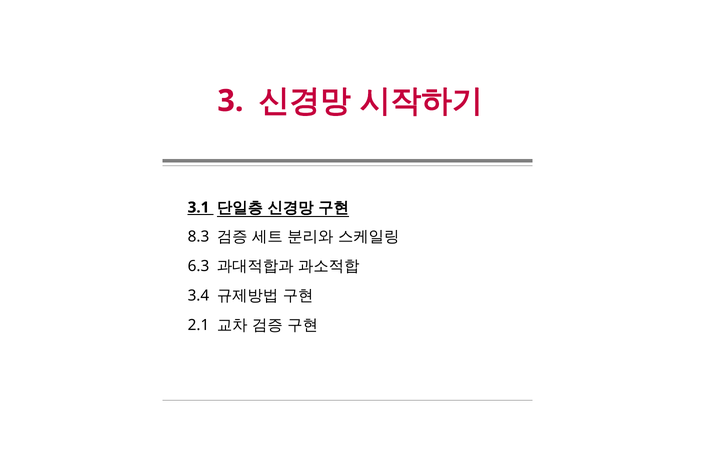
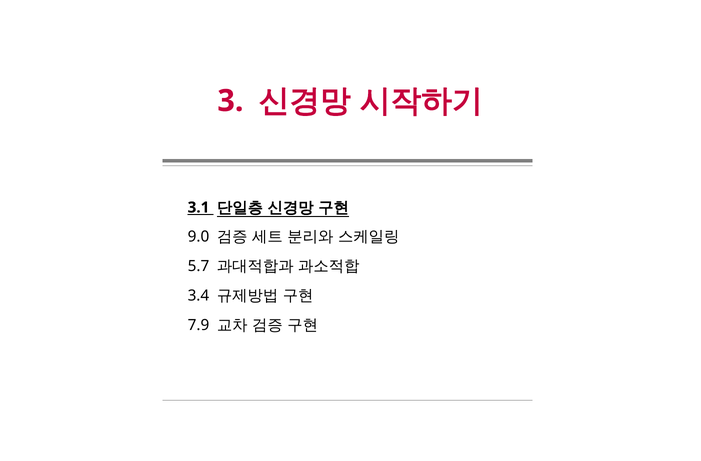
8.3: 8.3 -> 9.0 (198, 237)
6.3: 6.3 -> 5.7 (198, 266)
2.1: 2.1 -> 7.9 (198, 325)
